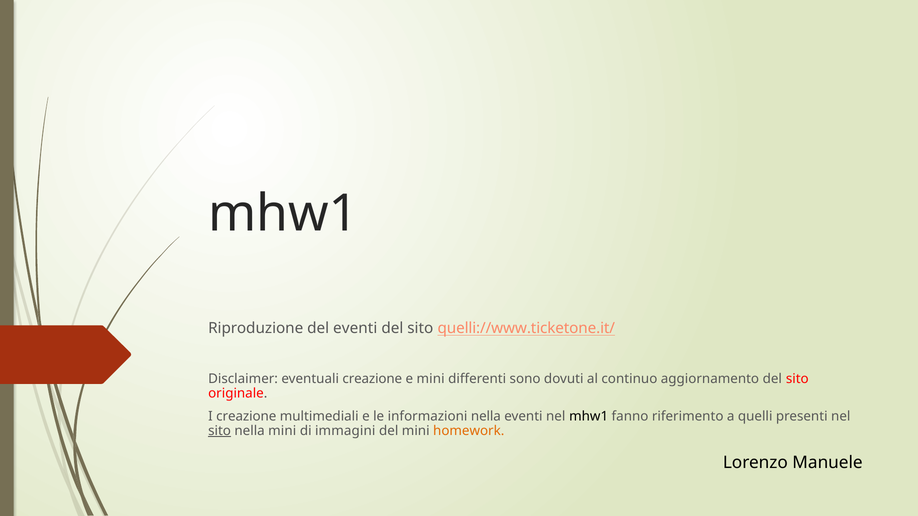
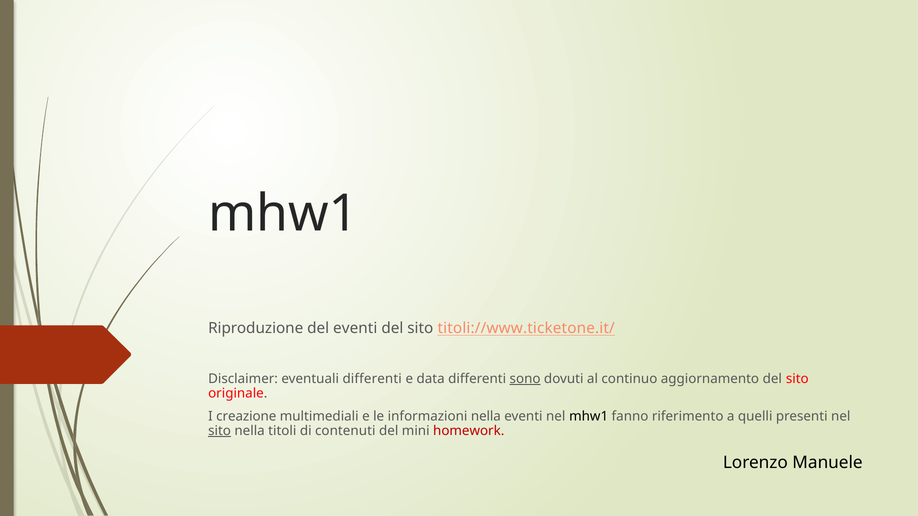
quelli://www.ticketone.it/: quelli://www.ticketone.it/ -> titoli://www.ticketone.it/ (526, 328)
eventuali creazione: creazione -> differenti (372, 379)
e mini: mini -> data (431, 379)
sono underline: none -> present (525, 379)
nella mini: mini -> titoli (282, 431)
immagini: immagini -> contenuti (345, 431)
homework colour: orange -> red (469, 431)
